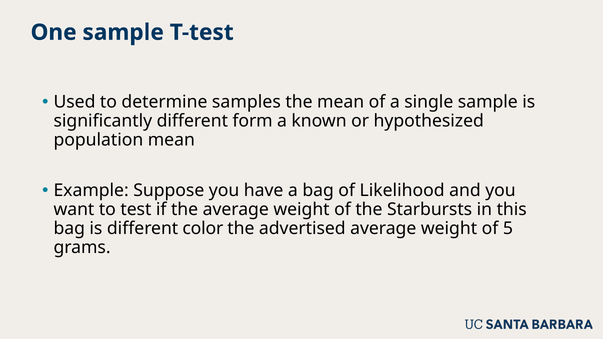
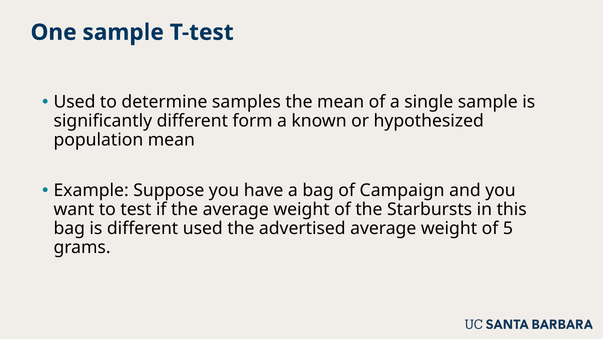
Likelihood: Likelihood -> Campaign (402, 191)
different color: color -> used (203, 229)
